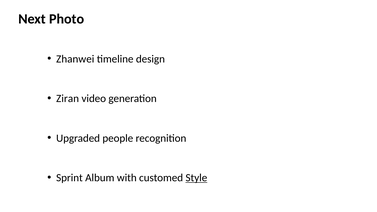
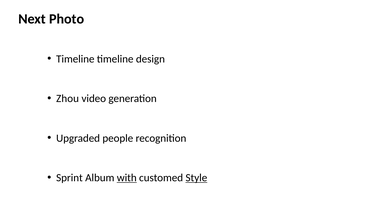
Zhanwei: Zhanwei -> Timeline (75, 59)
Ziran: Ziran -> Zhou (68, 99)
with underline: none -> present (127, 178)
